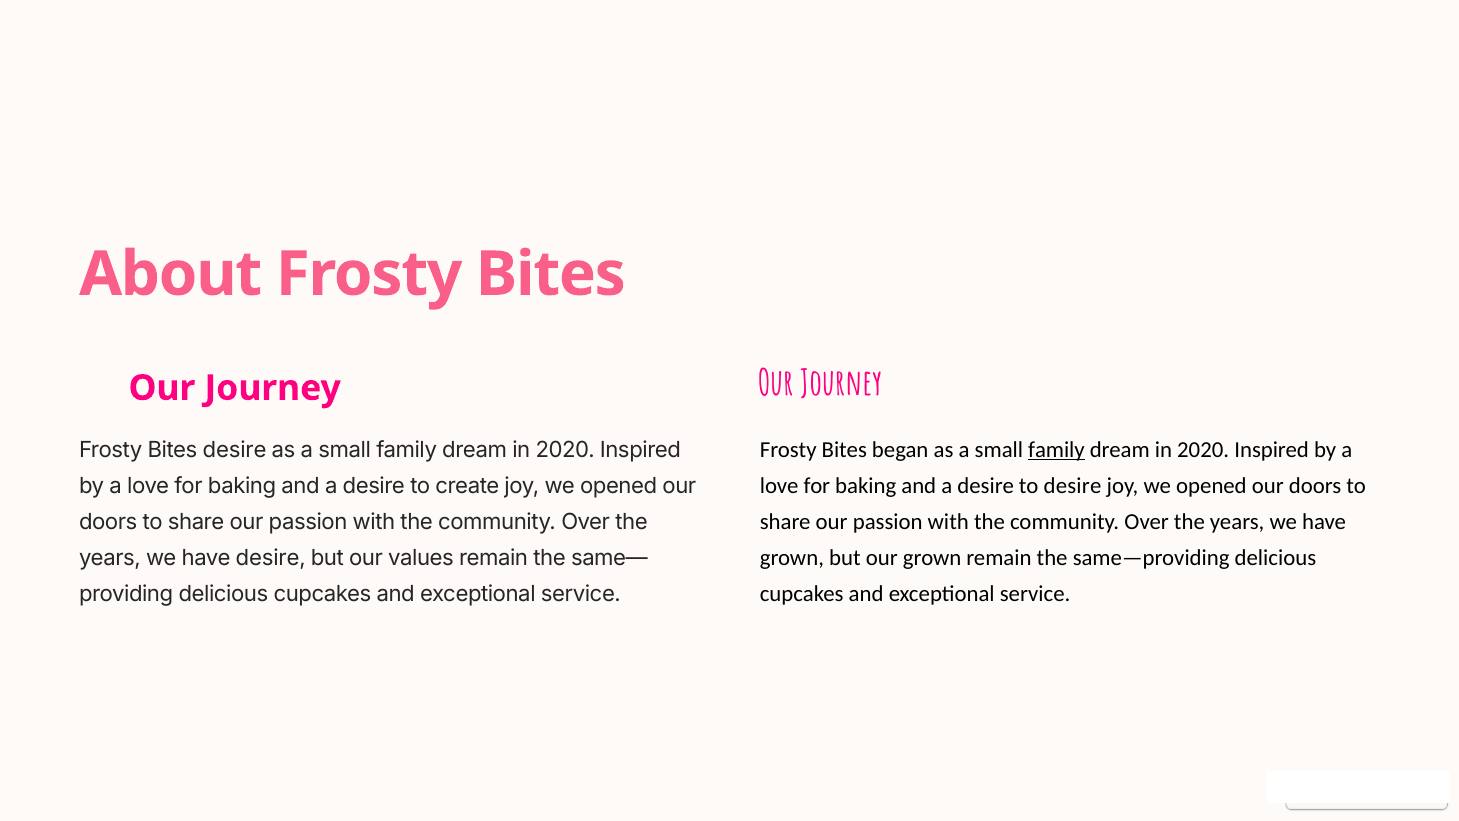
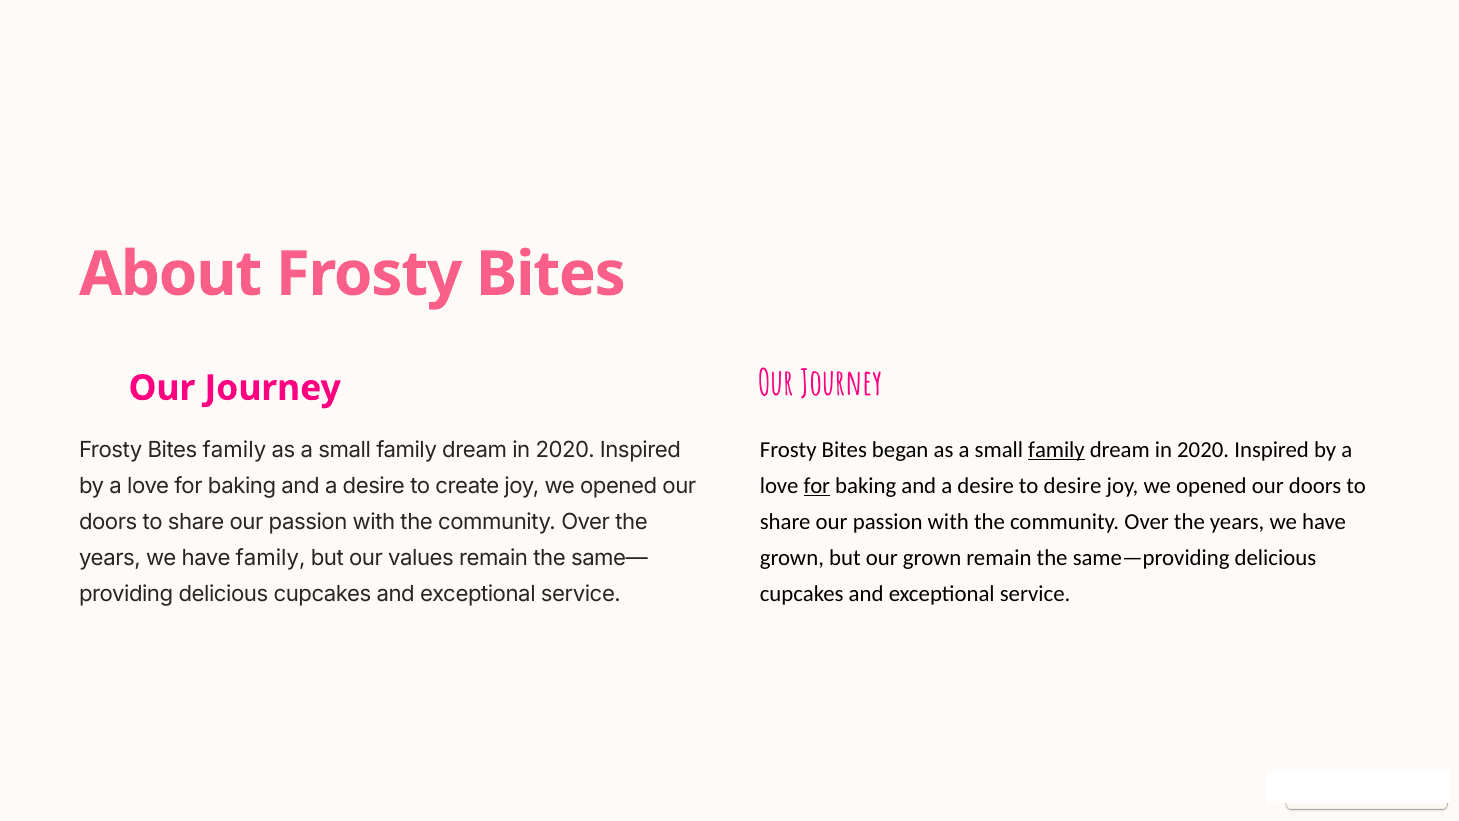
Bites desire: desire -> family (234, 450)
for underline: none -> present (817, 486)
have desire: desire -> family (271, 558)
